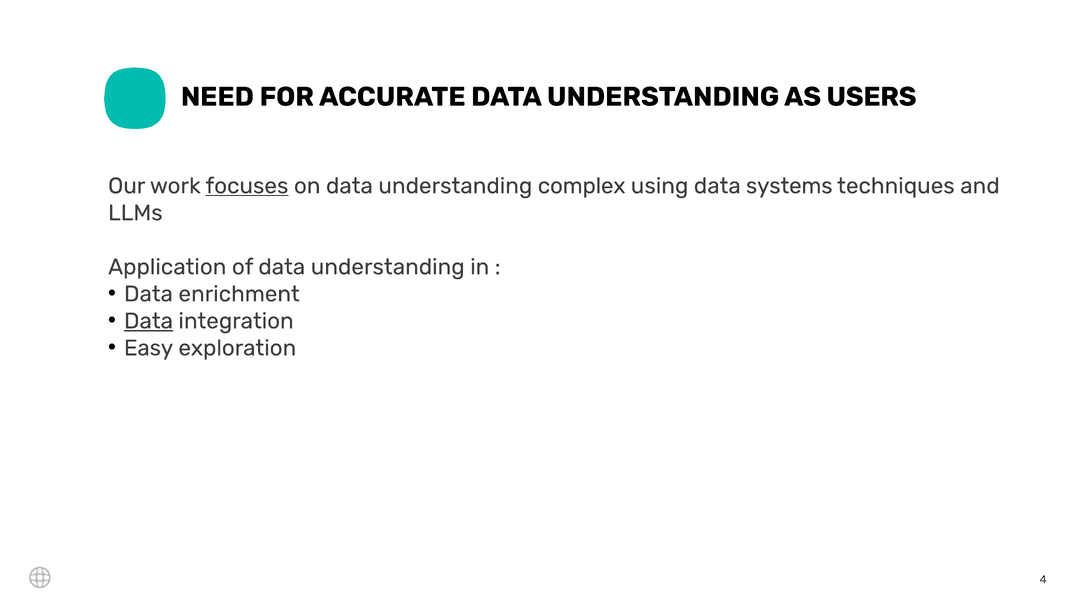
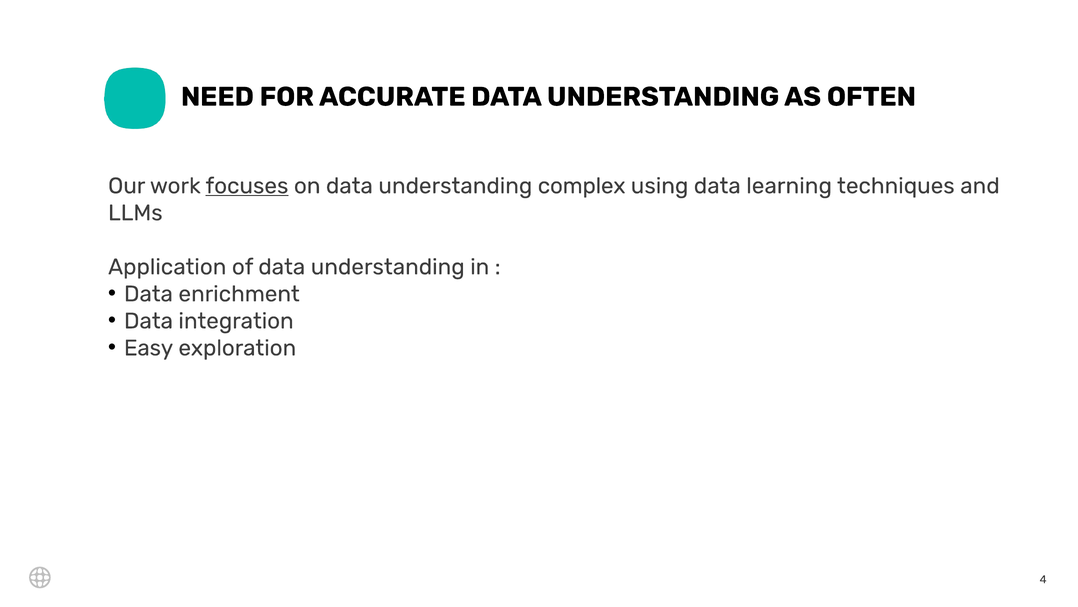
USERS: USERS -> OFTEN (871, 97)
systems: systems -> learning (789, 186)
Data underline: present -> none (148, 321)
